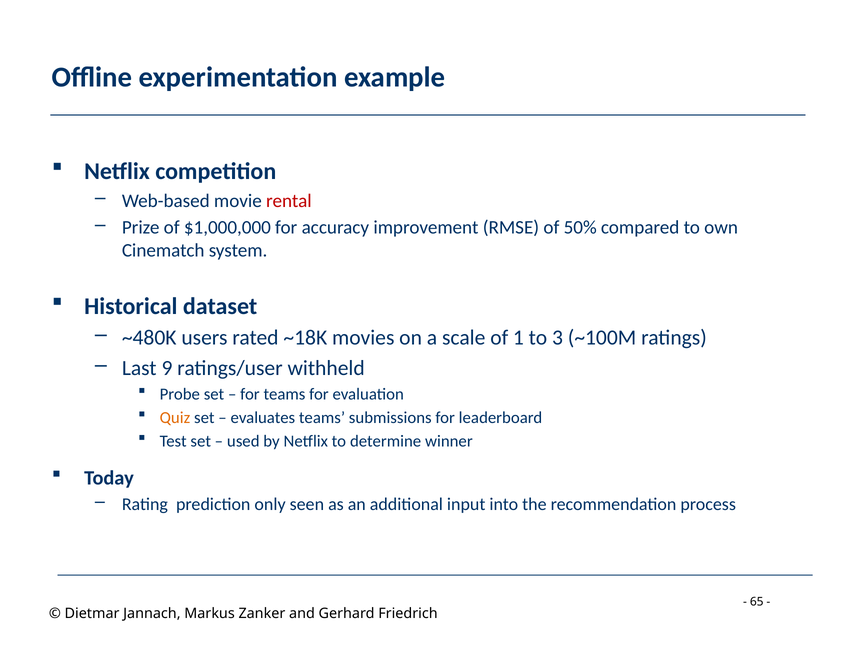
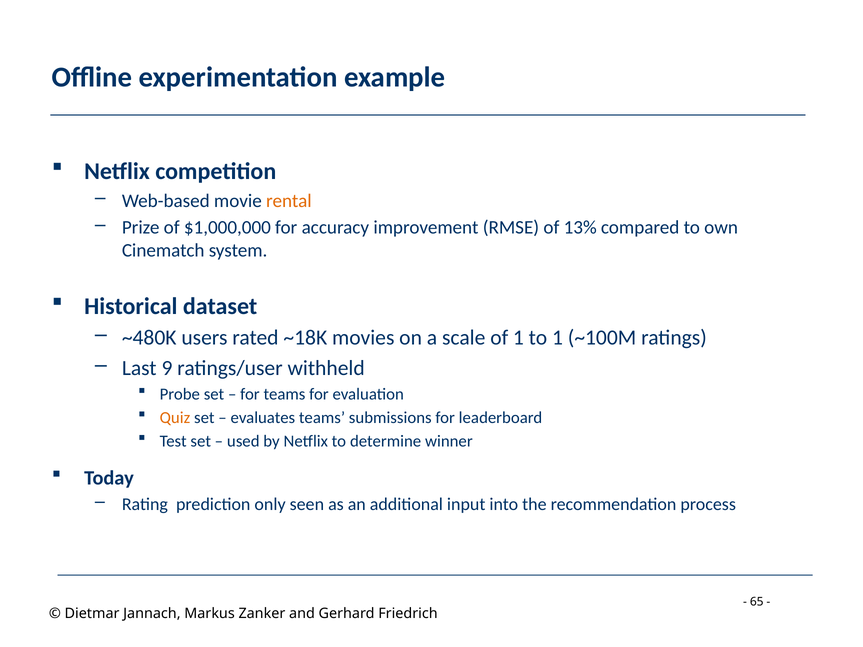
rental colour: red -> orange (289, 201)
50%: 50% -> 13% (580, 228)
to 3: 3 -> 1 (557, 338)
